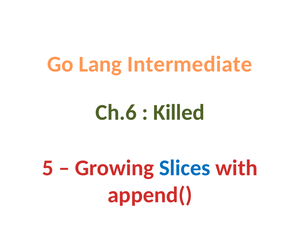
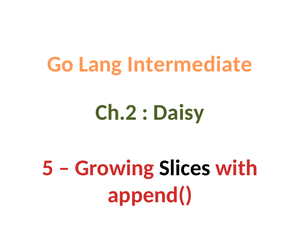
Ch.6: Ch.6 -> Ch.2 (116, 112)
Killed: Killed -> Daisy (179, 112)
Slices colour: blue -> black (185, 168)
